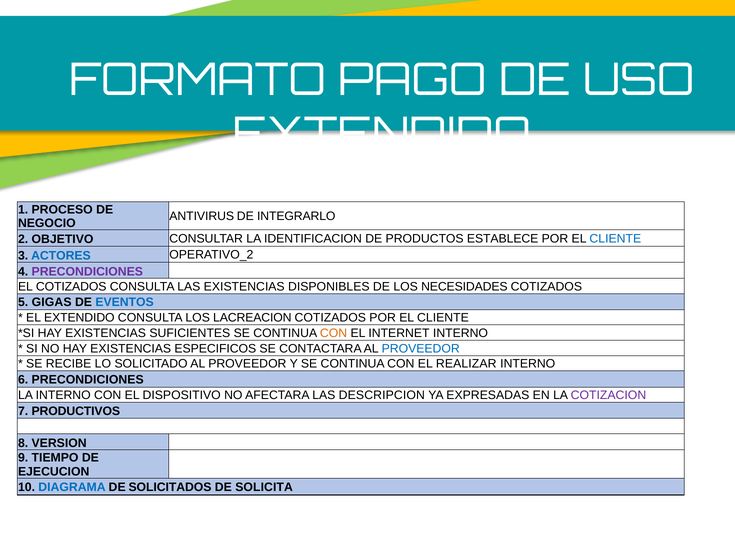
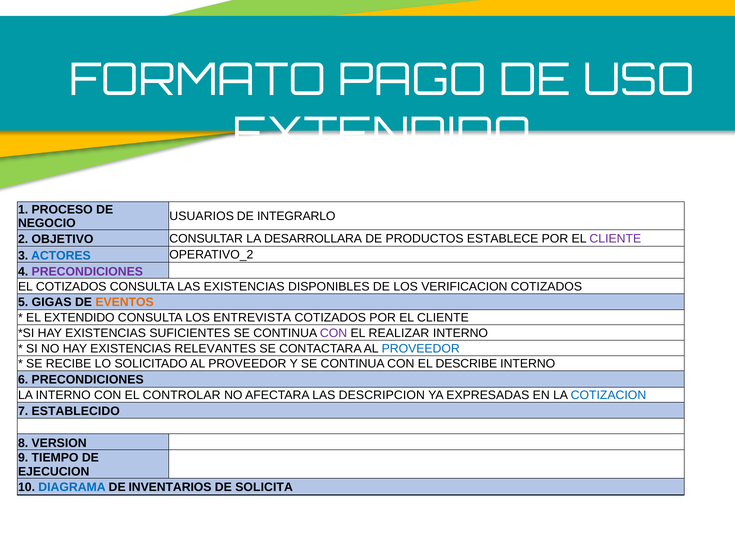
ANTIVIRUS: ANTIVIRUS -> USUARIOS (202, 216)
IDENTIFICACION: IDENTIFICACION -> DESARROLLARA (313, 238)
CLIENTE colour: blue -> purple (615, 238)
NECESIDADES: NECESIDADES -> VERIFICACION (464, 286)
EVENTOS colour: blue -> orange (125, 302)
LACREACION: LACREACION -> ENTREVISTA (252, 317)
CON colour: orange -> purple (334, 333)
INTERNET: INTERNET -> REALIZAR (399, 333)
ESPECIFICOS: ESPECIFICOS -> RELEVANTES (215, 348)
REALIZAR: REALIZAR -> DESCRIBE (466, 363)
DISPOSITIVO: DISPOSITIVO -> CONTROLAR (182, 395)
COTIZACION colour: purple -> blue (608, 395)
PRODUCTIVOS: PRODUCTIVOS -> ESTABLECIDO (76, 410)
SOLICITADOS: SOLICITADOS -> INVENTARIOS (170, 486)
